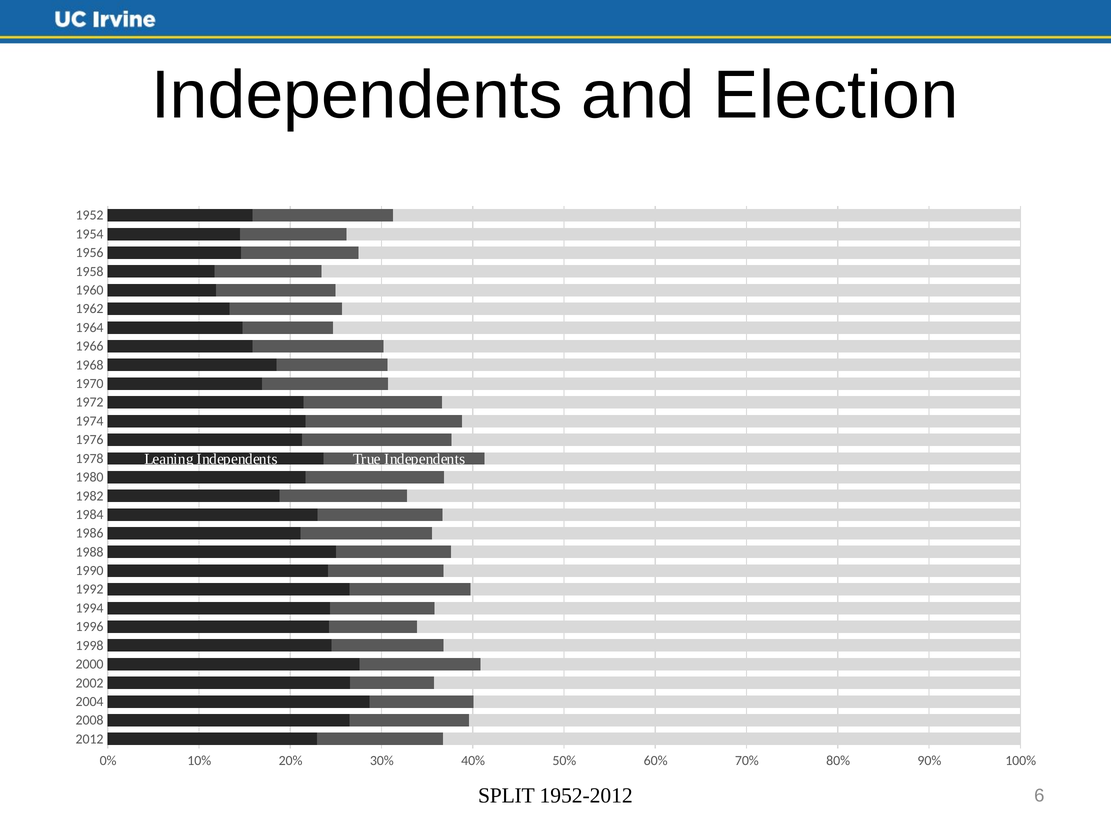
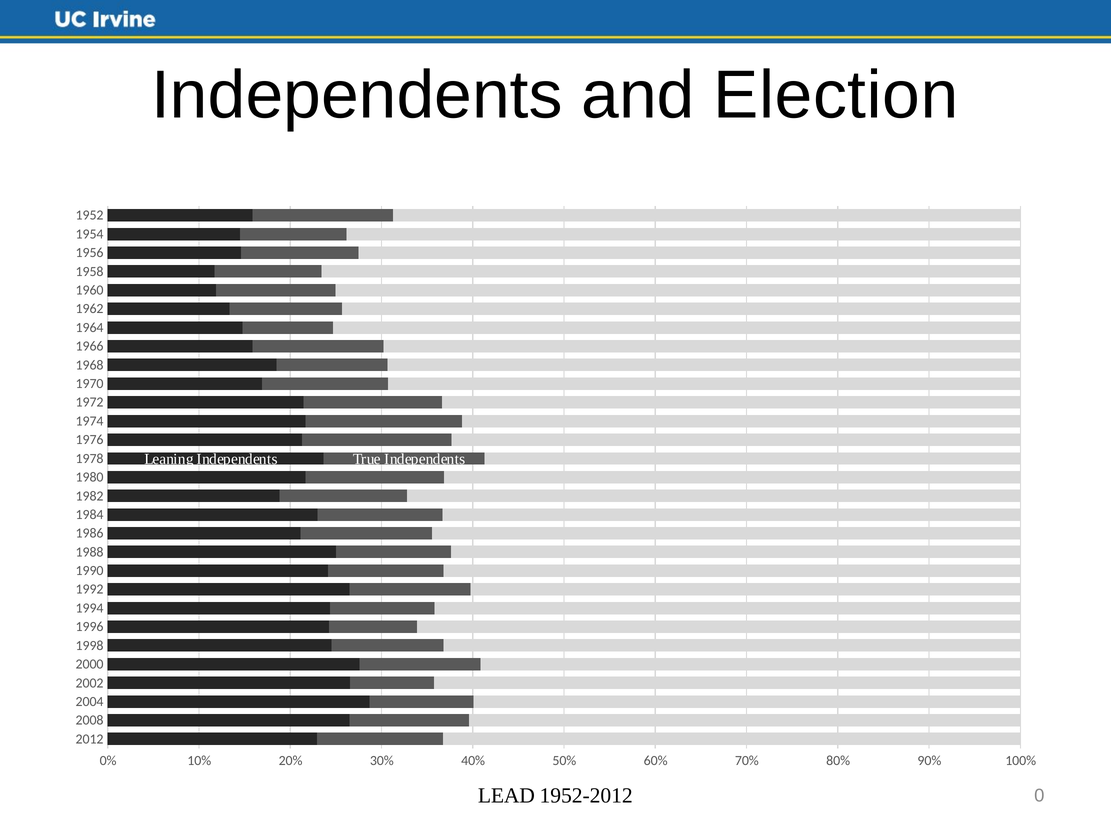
SPLIT: SPLIT -> LEAD (506, 796)
6: 6 -> 0 (1039, 796)
